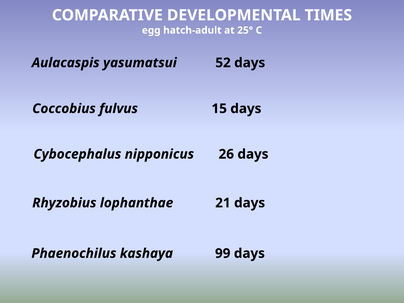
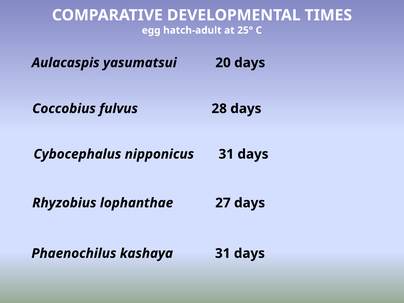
52: 52 -> 20 (223, 63)
15: 15 -> 28 (219, 109)
nipponicus 26: 26 -> 31 (226, 154)
21: 21 -> 27 (223, 203)
kashaya 99: 99 -> 31 (223, 253)
